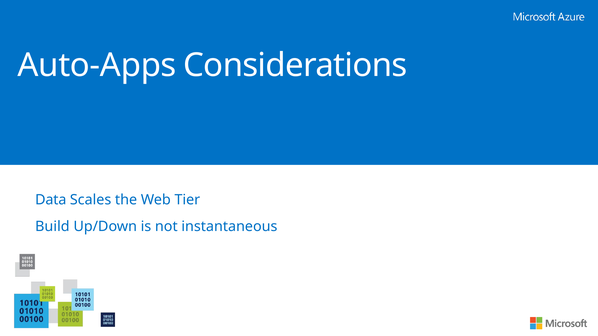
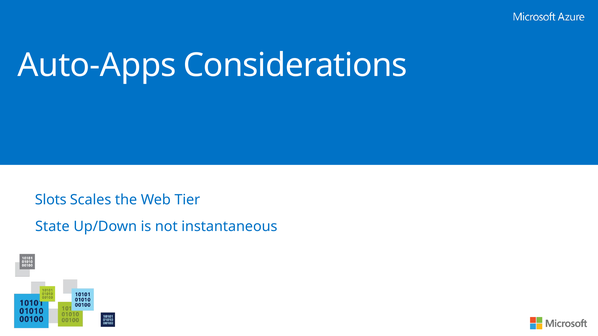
Data: Data -> Slots (51, 200)
Build: Build -> State (52, 227)
